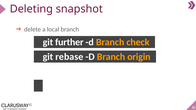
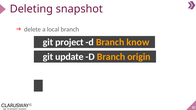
further: further -> project (69, 42)
check: check -> know (138, 42)
rebase: rebase -> update (69, 57)
